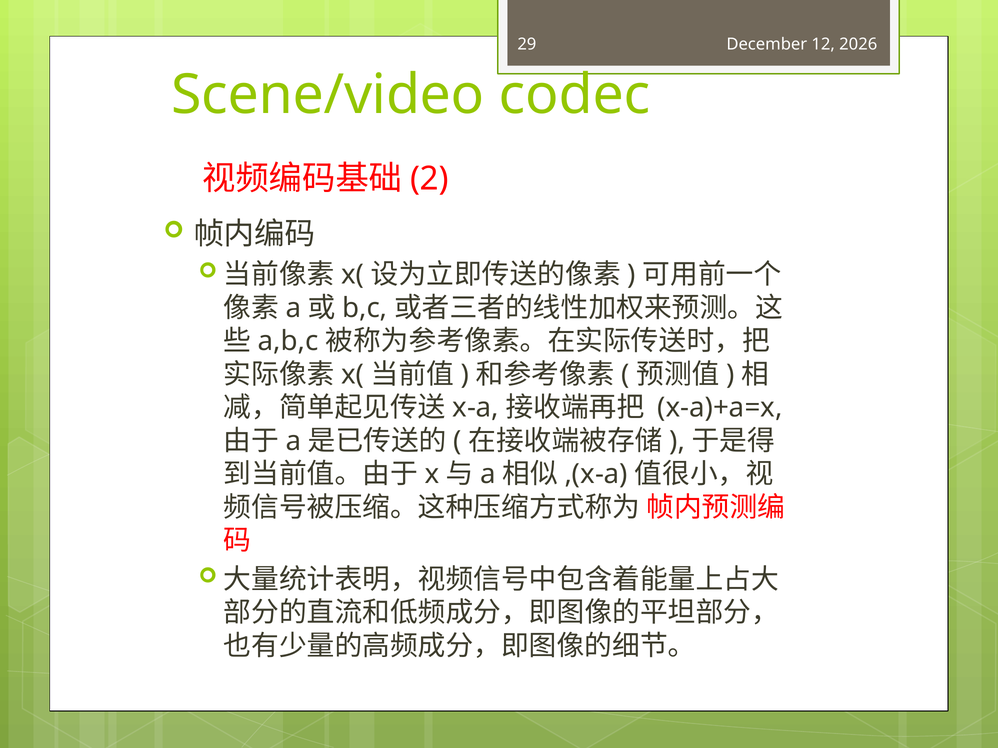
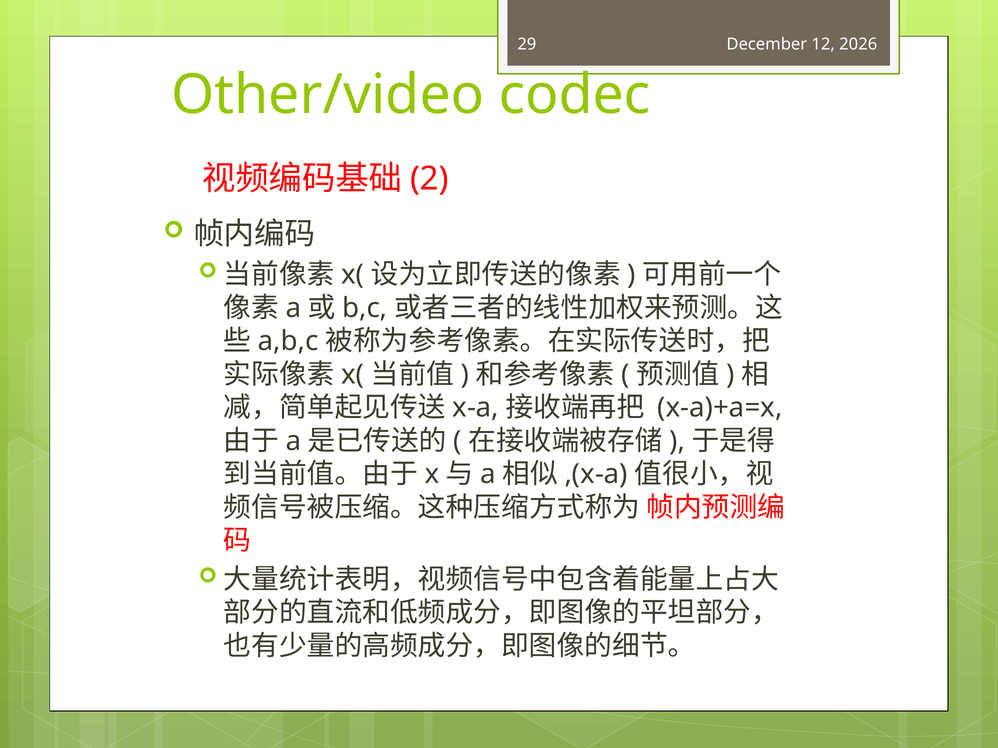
Scene/video: Scene/video -> Other/video (328, 95)
